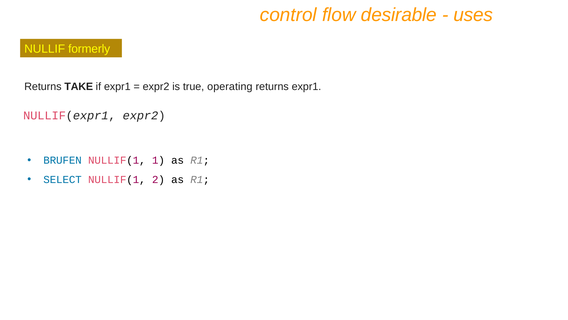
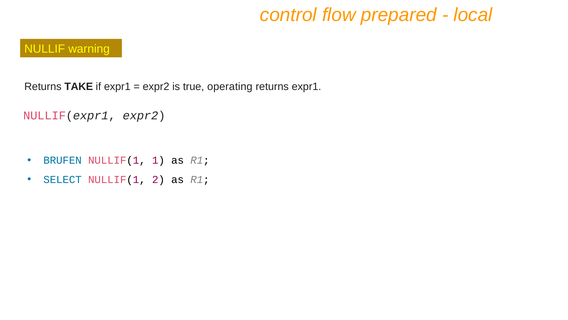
desirable: desirable -> prepared (399, 15)
uses: uses -> local (473, 15)
formerly: formerly -> warning (89, 49)
